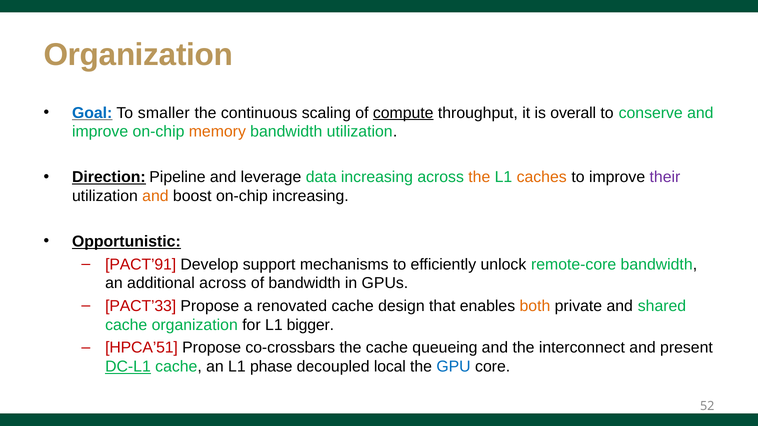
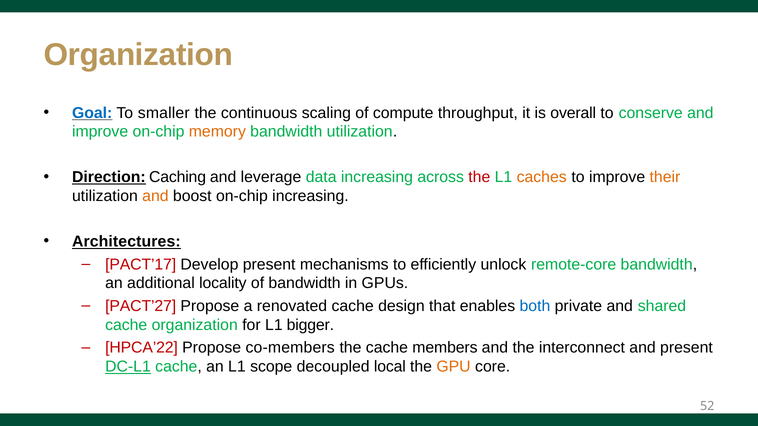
compute underline: present -> none (403, 113)
Pipeline: Pipeline -> Caching (178, 177)
the colour: orange -> red (479, 177)
their colour: purple -> orange (665, 177)
Opportunistic: Opportunistic -> Architectures (126, 242)
PACT’91: PACT’91 -> PACT’17 (141, 265)
Develop support: support -> present (269, 265)
additional across: across -> locality (223, 283)
PACT’33: PACT’33 -> PACT’27 (141, 306)
both colour: orange -> blue (535, 306)
HPCA’51: HPCA’51 -> HPCA’22 (142, 348)
co-crossbars: co-crossbars -> co-members (290, 348)
queueing: queueing -> members (445, 348)
phase: phase -> scope (271, 367)
GPU colour: blue -> orange (454, 367)
